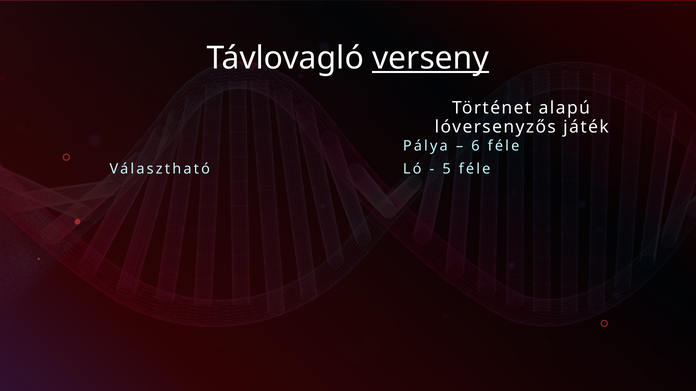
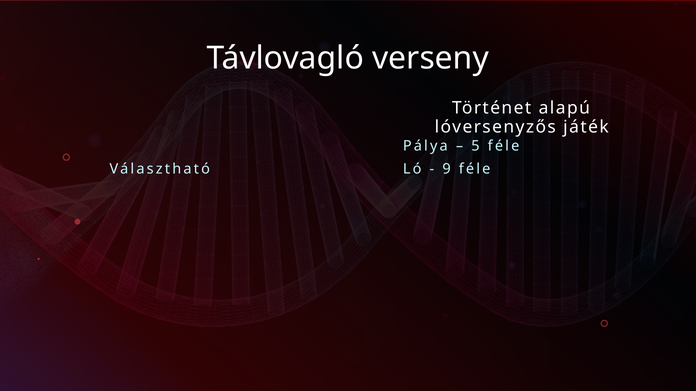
verseny underline: present -> none (431, 58)
6: 6 -> 5 (475, 146)
5: 5 -> 9 (447, 169)
